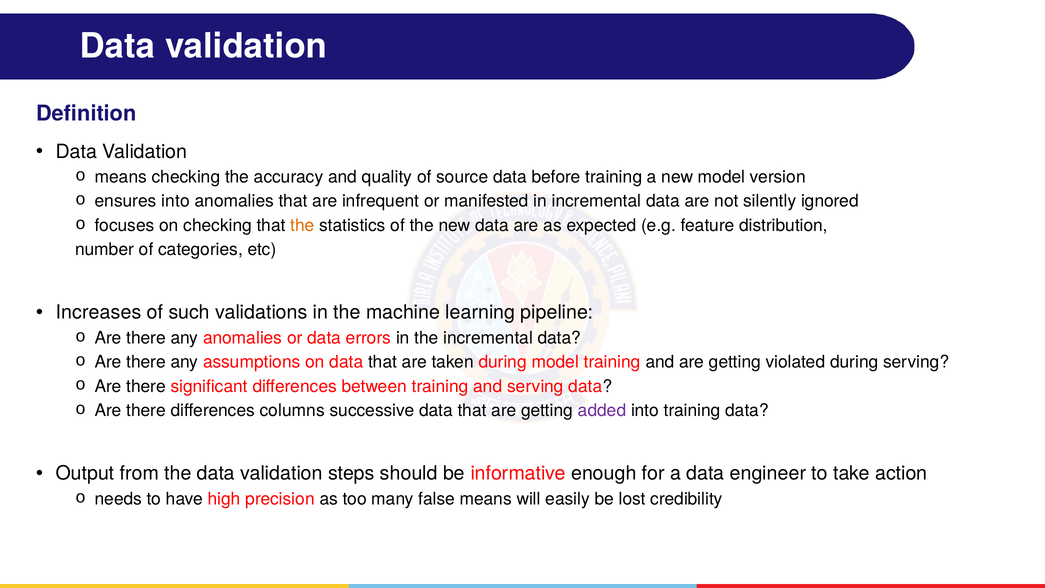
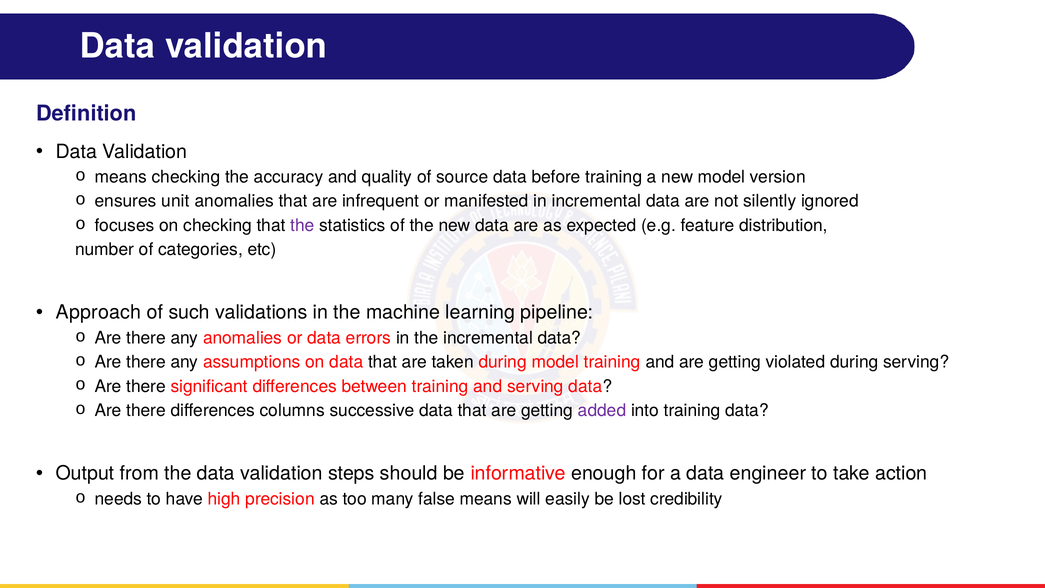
ensures into: into -> unit (175, 201)
the colour: orange -> purple (302, 225)
Increases: Increases -> Approach (98, 312)
